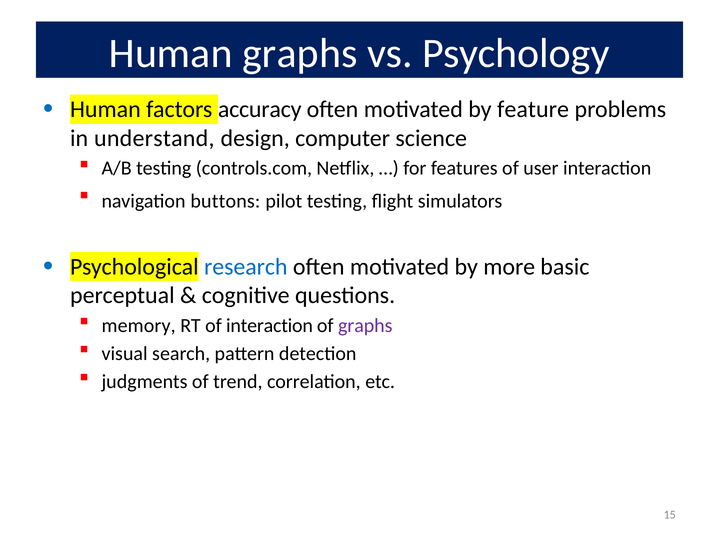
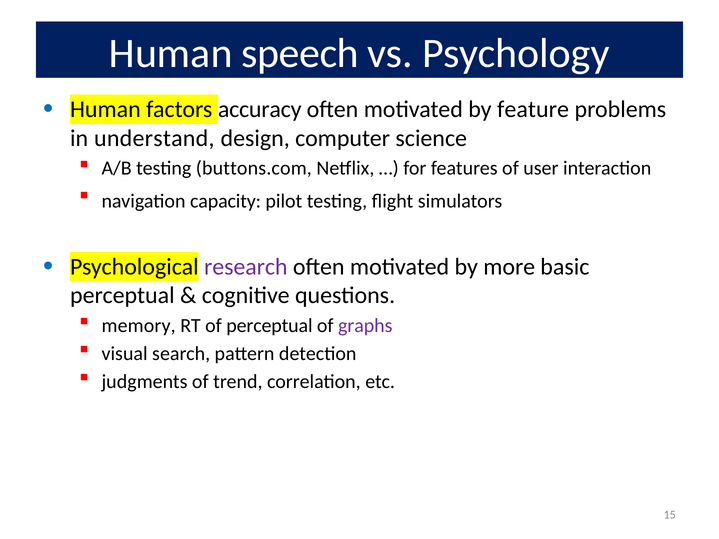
Human graphs: graphs -> speech (300, 53)
controls.com: controls.com -> buttons.com (254, 168)
buttons: buttons -> capacity (226, 201)
research colour: blue -> purple (246, 267)
of interaction: interaction -> perceptual (269, 326)
